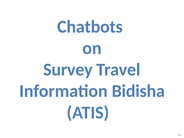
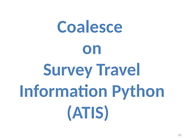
Chatbots: Chatbots -> Coalesce (90, 27)
Bidisha: Bidisha -> Python (138, 91)
